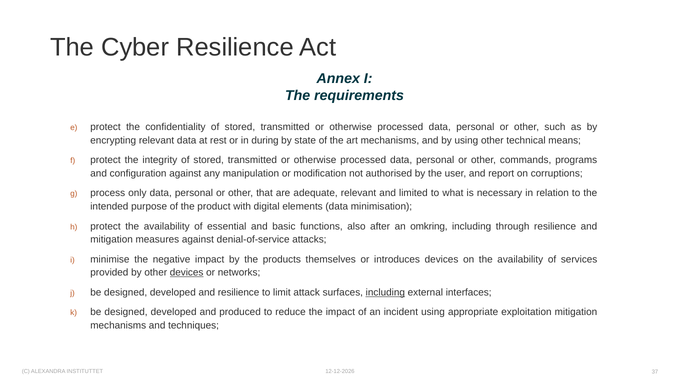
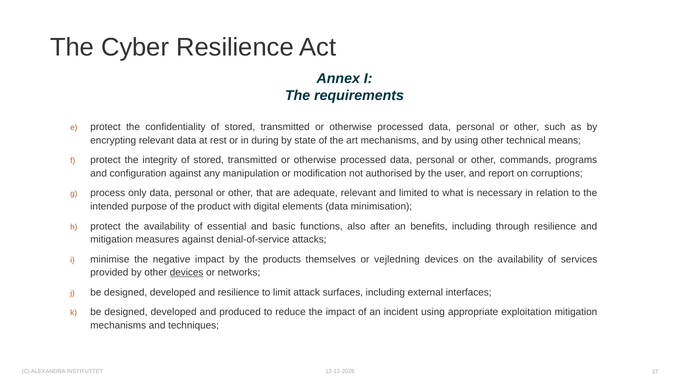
omkring: omkring -> benefits (429, 227)
introduces: introduces -> vejledning (397, 260)
including underline: present -> none (385, 293)
